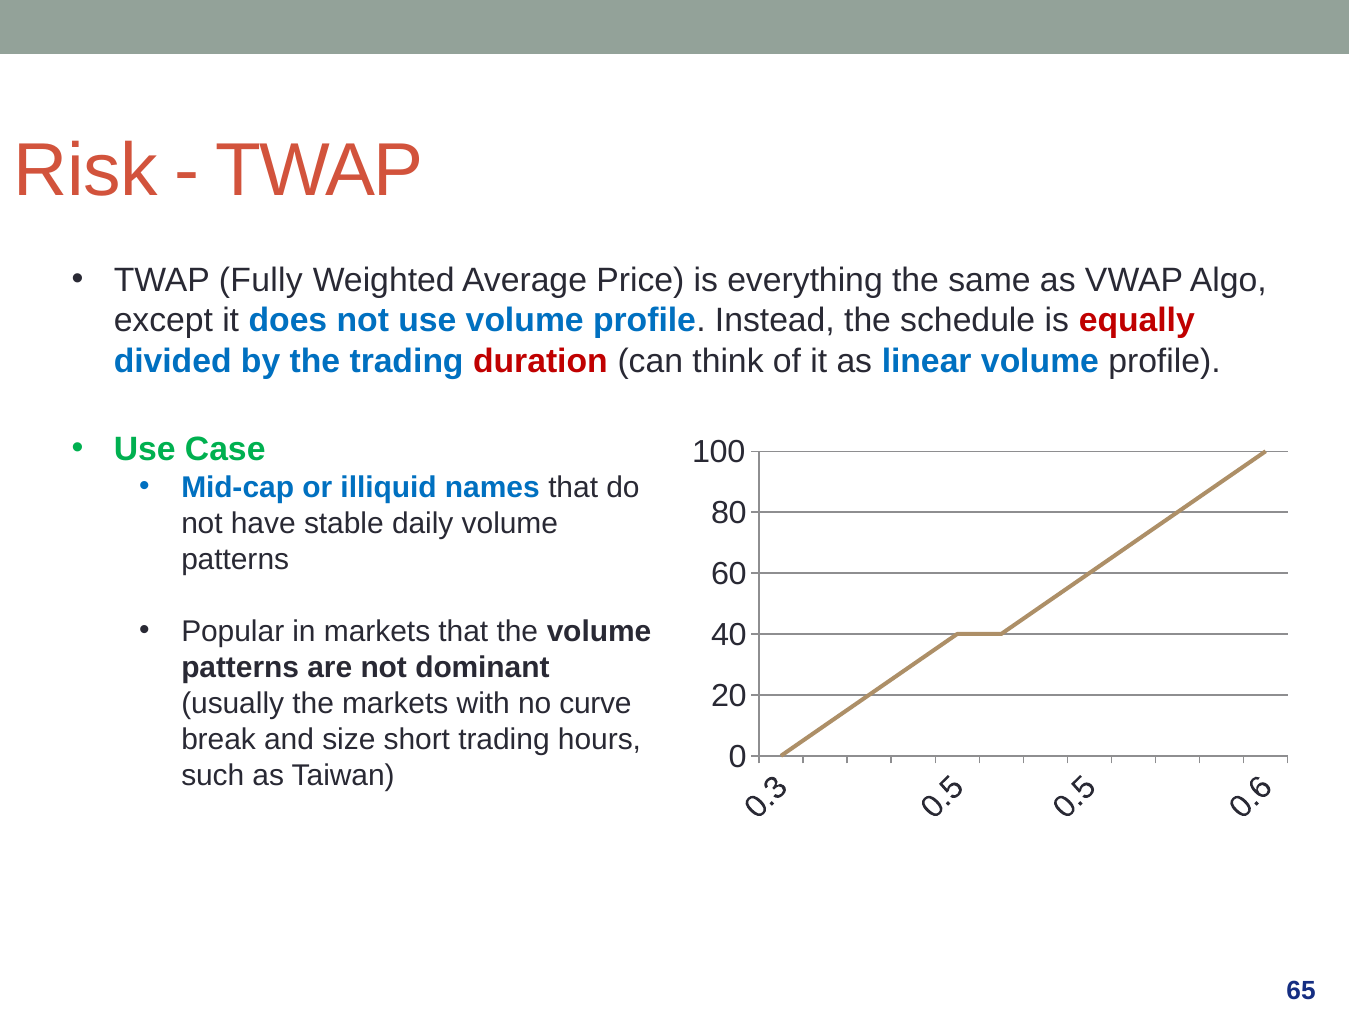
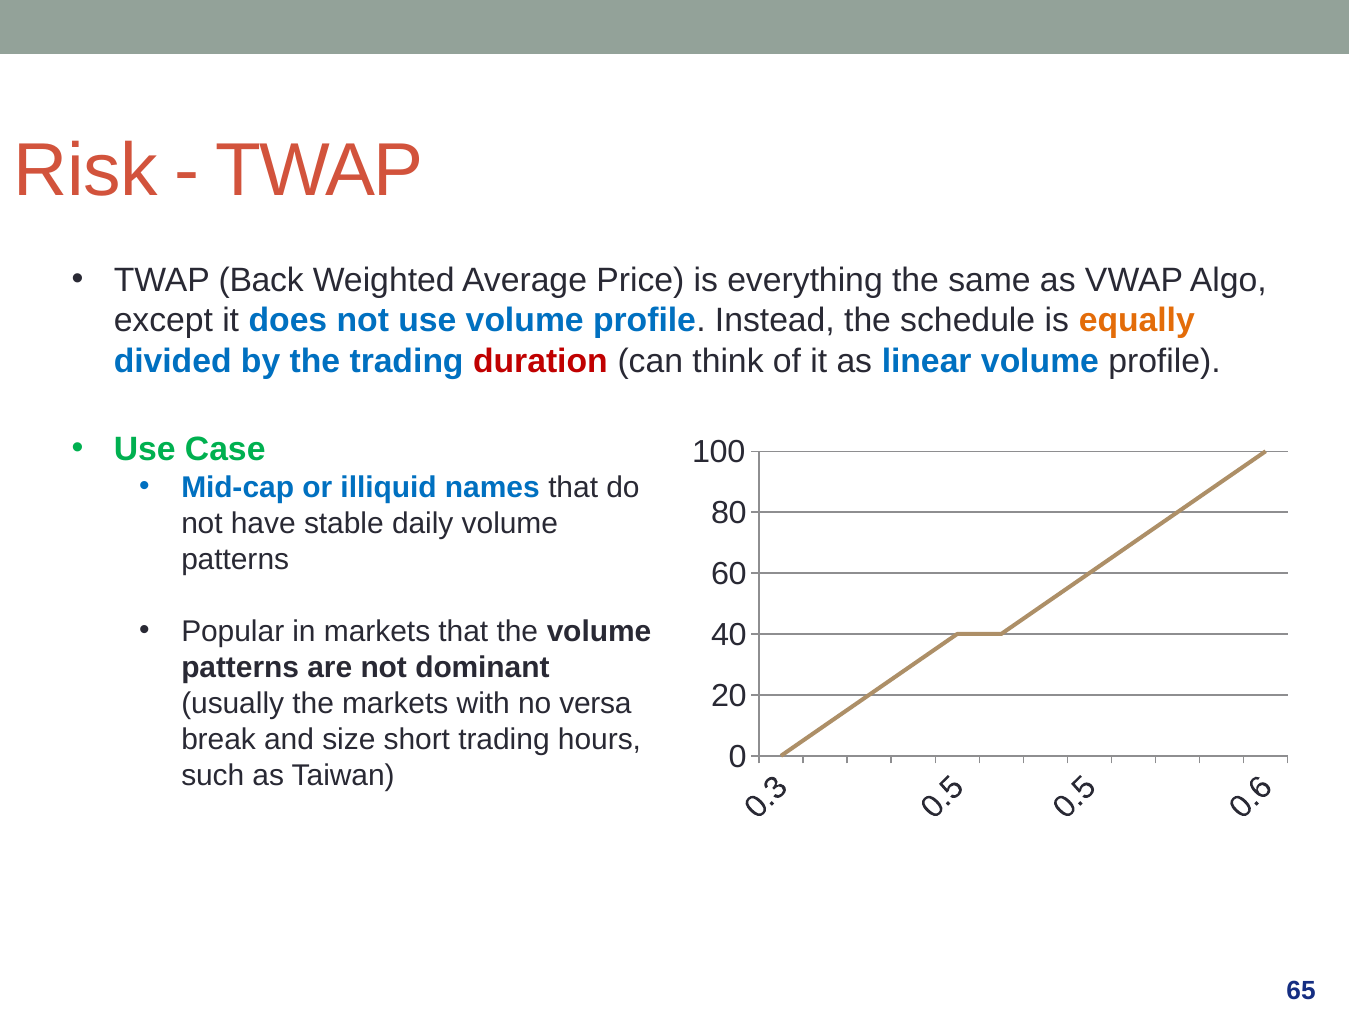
Fully: Fully -> Back (261, 280)
equally colour: red -> orange (1137, 321)
curve: curve -> versa (595, 703)
